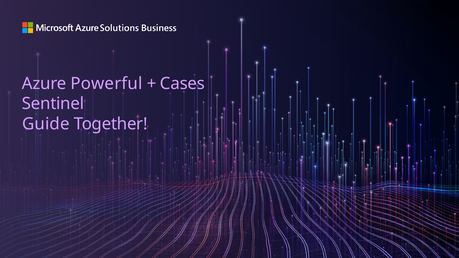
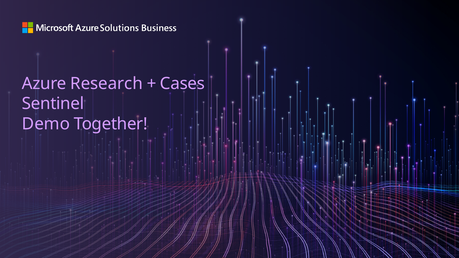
Powerful: Powerful -> Research (107, 84)
Guide: Guide -> Demo (46, 124)
